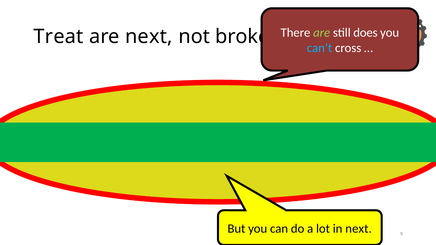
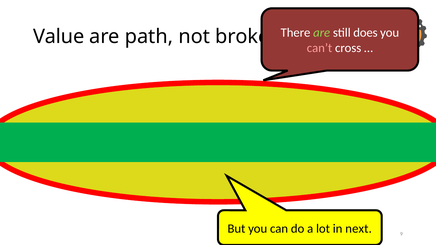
Treat: Treat -> Value (59, 37)
are next: next -> path (149, 37)
can’t colour: light blue -> pink (320, 48)
